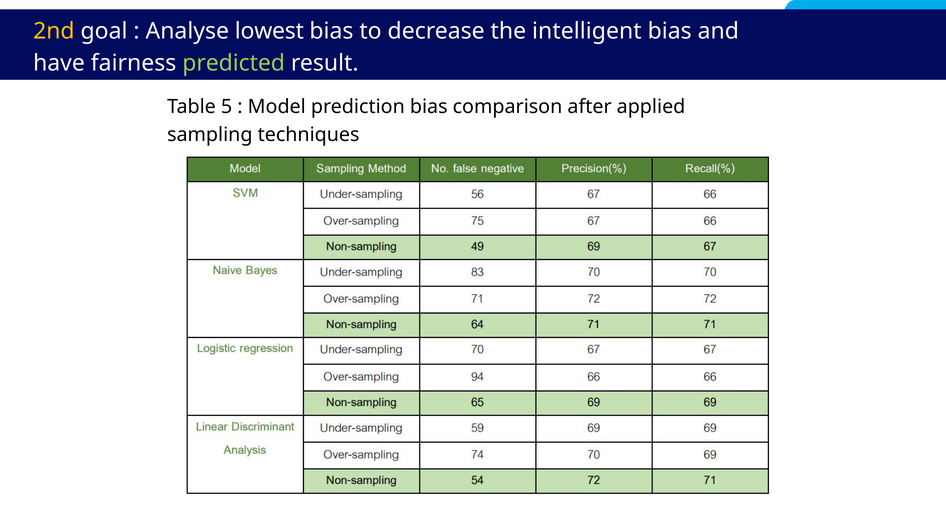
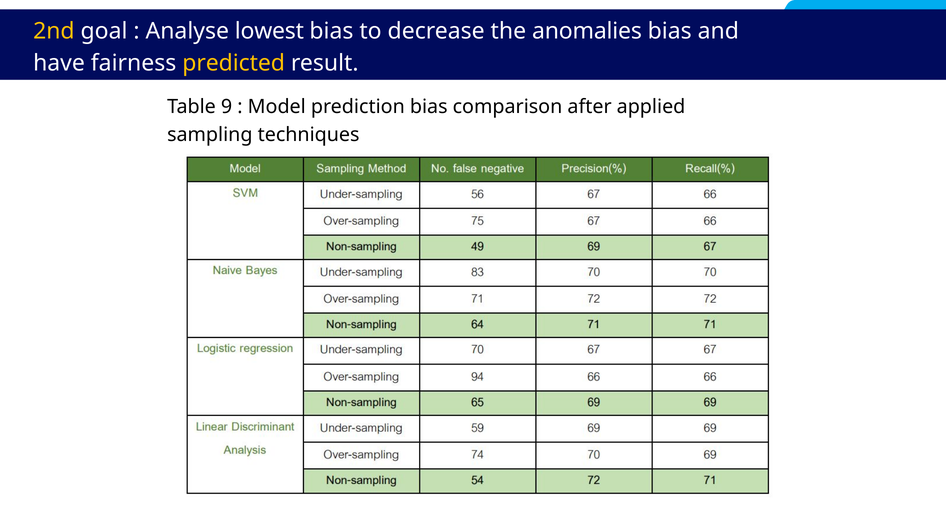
intelligent: intelligent -> anomalies (587, 31)
predicted colour: light green -> yellow (234, 63)
5: 5 -> 9 (227, 107)
